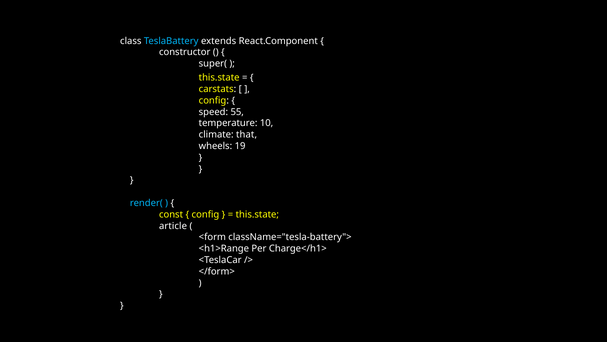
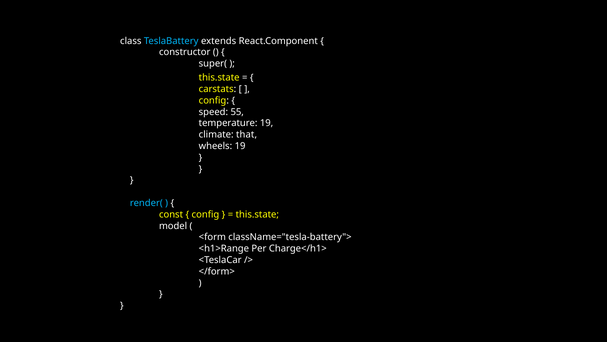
temperature 10: 10 -> 19 (267, 123)
article: article -> model (173, 226)
